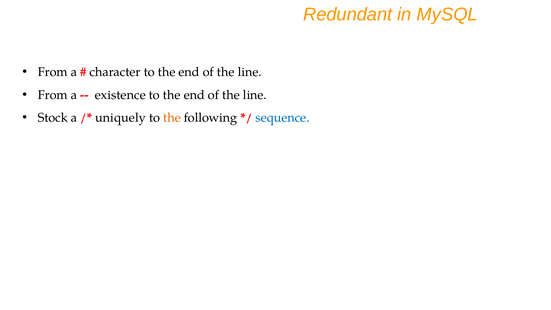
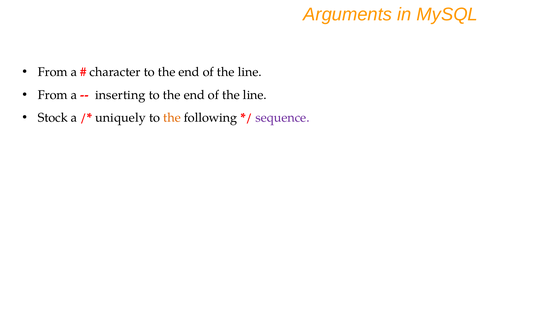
Redundant: Redundant -> Arguments (348, 14)
existence: existence -> inserting (120, 95)
sequence colour: blue -> purple (282, 118)
